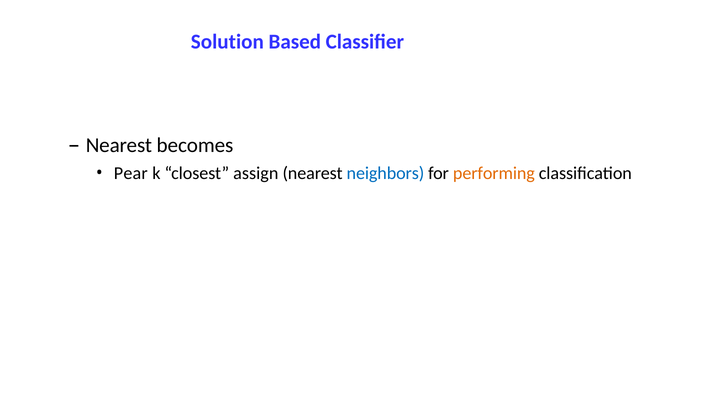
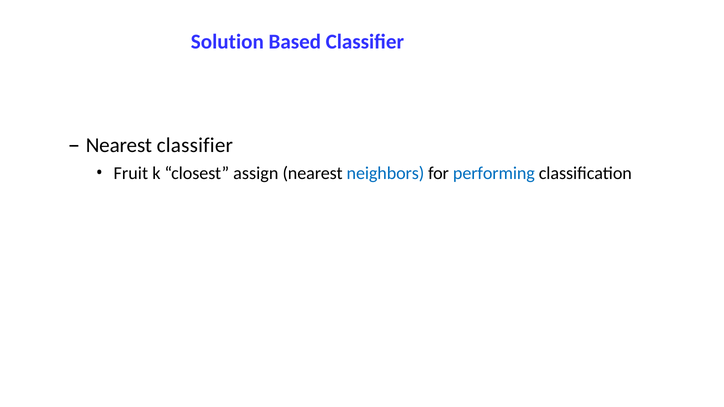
Nearest becomes: becomes -> classifier (195, 145)
Pear: Pear -> Fruit (131, 173)
performing colour: orange -> blue (494, 173)
